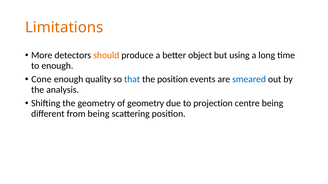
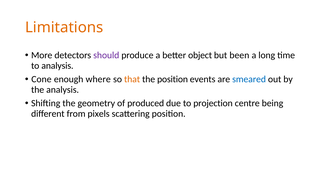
should colour: orange -> purple (106, 55)
using: using -> been (239, 55)
to enough: enough -> analysis (57, 66)
quality: quality -> where (98, 80)
that colour: blue -> orange (132, 80)
of geometry: geometry -> produced (146, 104)
from being: being -> pixels (99, 114)
